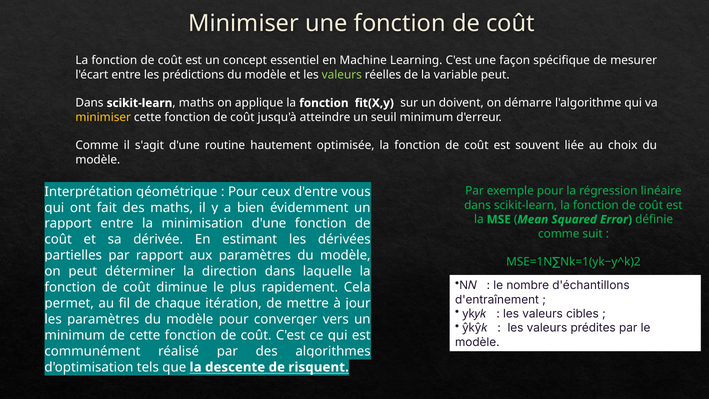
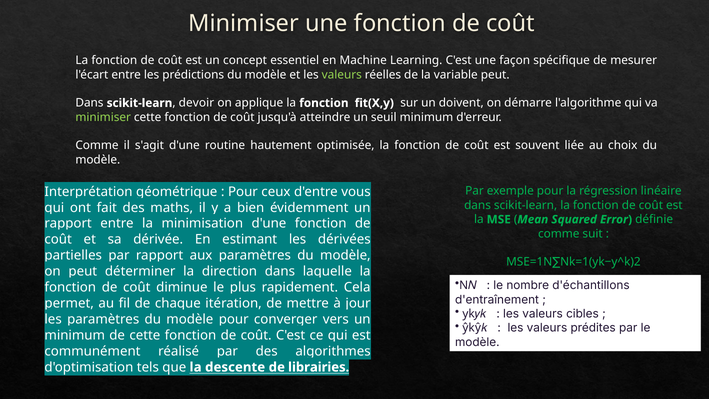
scikit-learn maths: maths -> devoir (196, 103)
minimiser colour: yellow -> light green (103, 117)
risquent: risquent -> librairies (319, 367)
